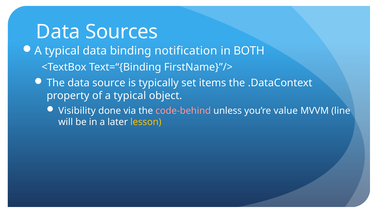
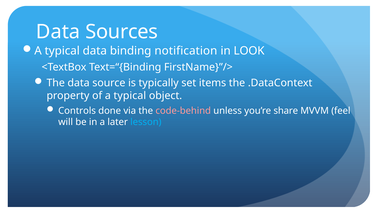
BOTH: BOTH -> LOOK (249, 51)
Visibility: Visibility -> Controls (77, 111)
value: value -> share (286, 111)
line: line -> feel (341, 111)
lesson colour: yellow -> light blue (146, 122)
